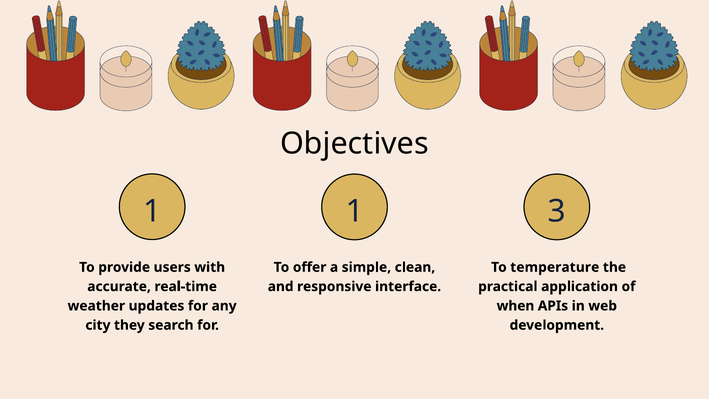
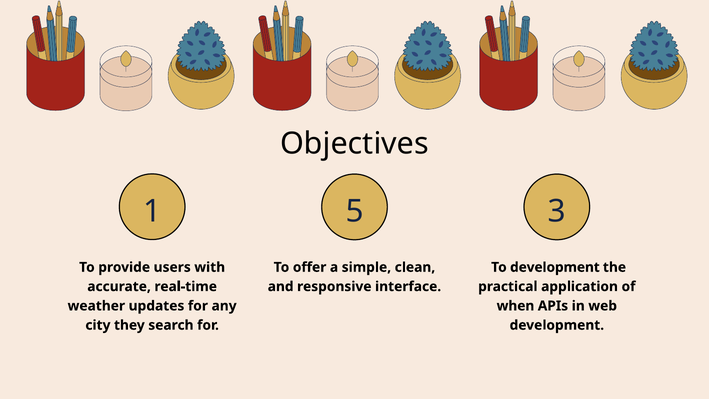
1 1: 1 -> 5 (355, 211)
To temperature: temperature -> development (555, 267)
